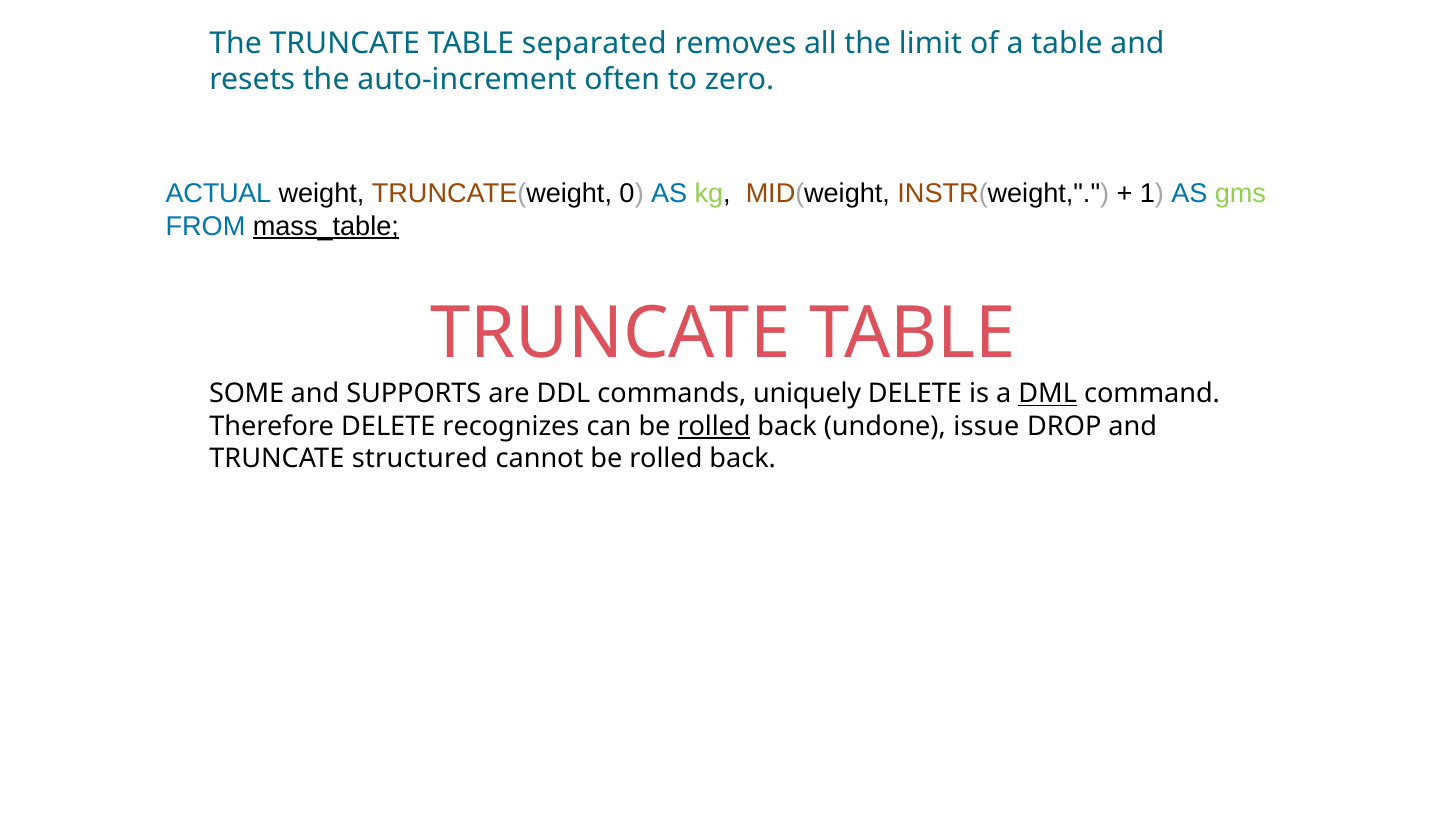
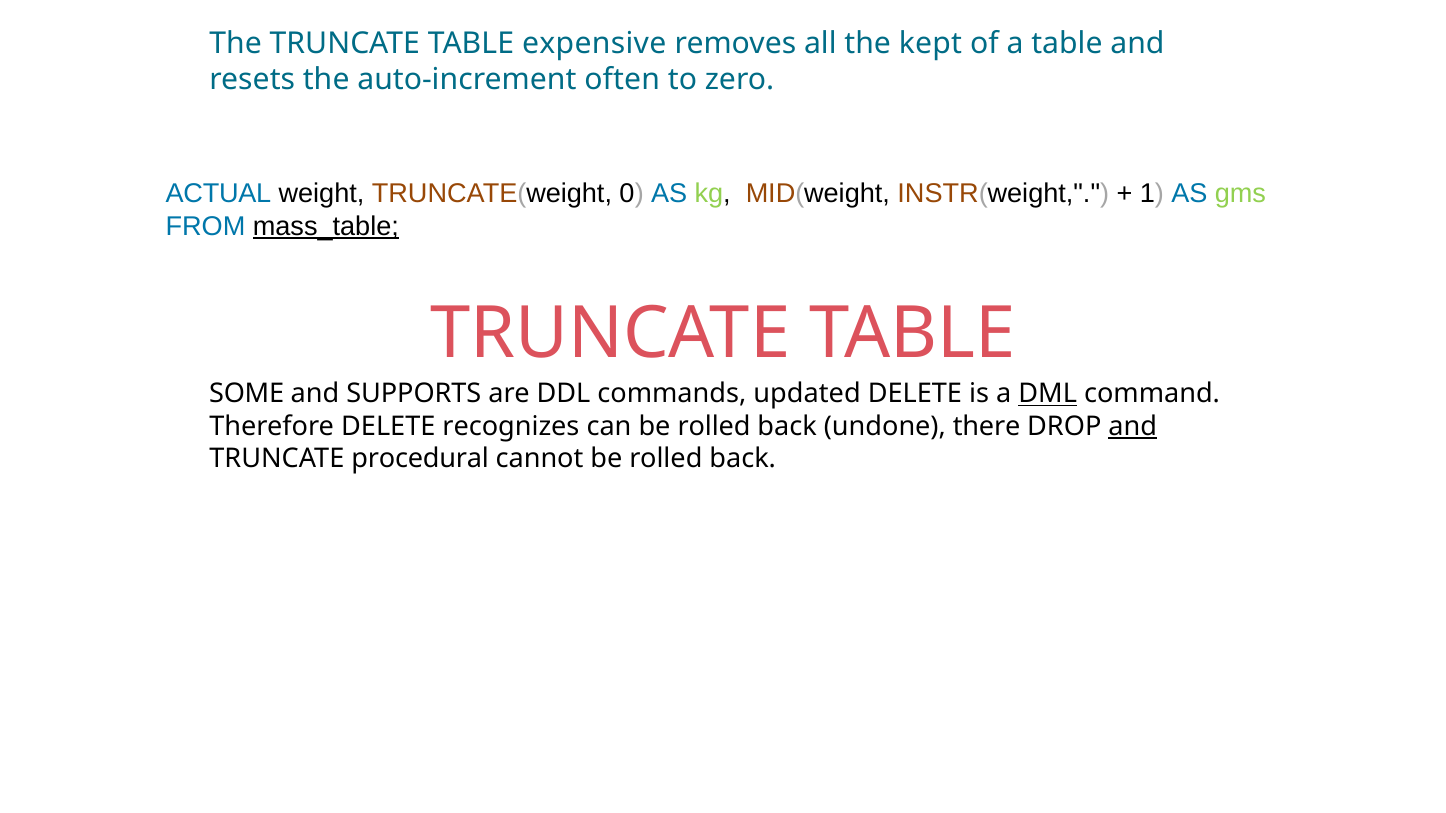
separated: separated -> expensive (594, 44)
limit: limit -> kept (930, 44)
uniquely: uniquely -> updated (807, 394)
rolled underline: present -> none (714, 427)
issue: issue -> there (987, 427)
and underline: none -> present (1133, 427)
structured: structured -> procedural (420, 459)
